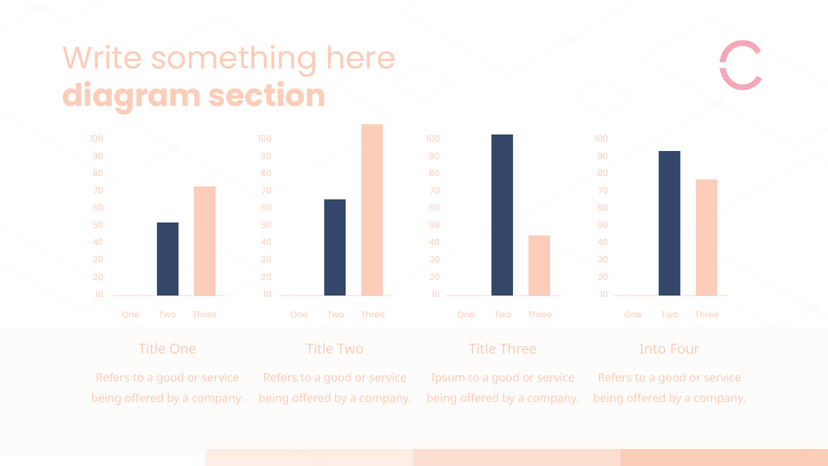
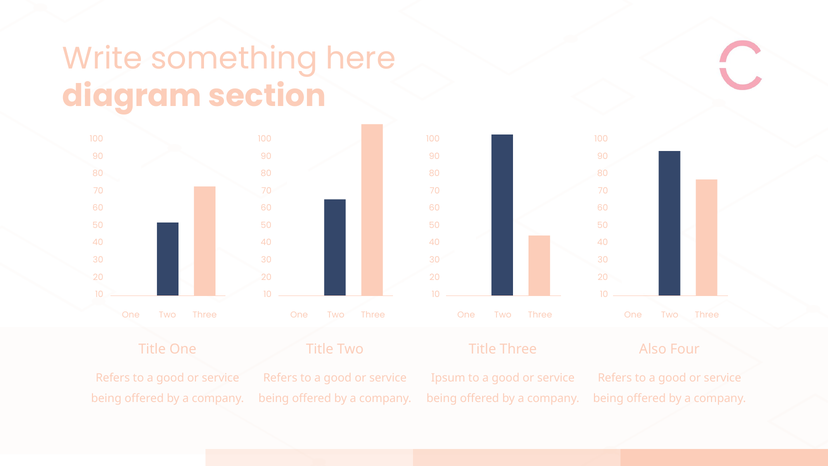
Into: Into -> Also (653, 349)
